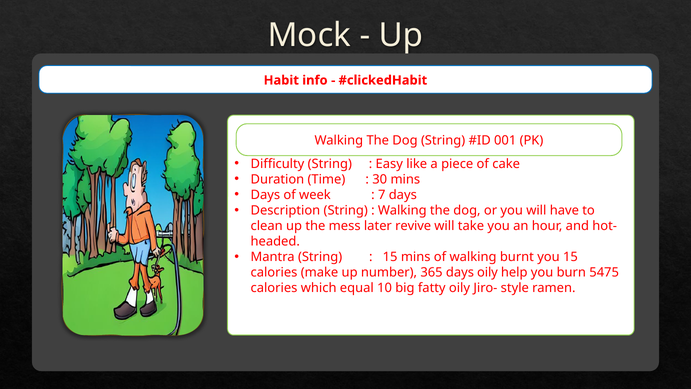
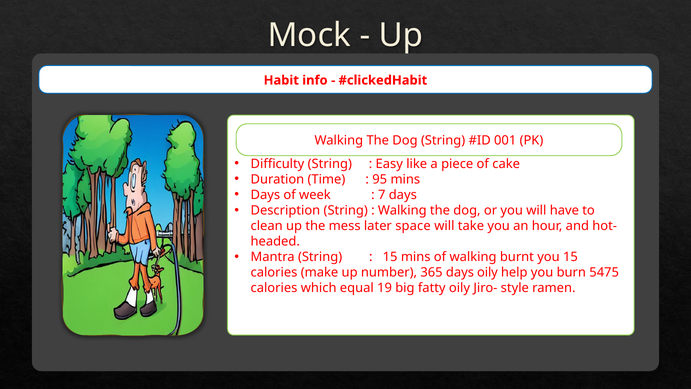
30: 30 -> 95 (380, 179)
revive: revive -> space (413, 226)
10: 10 -> 19 (385, 288)
